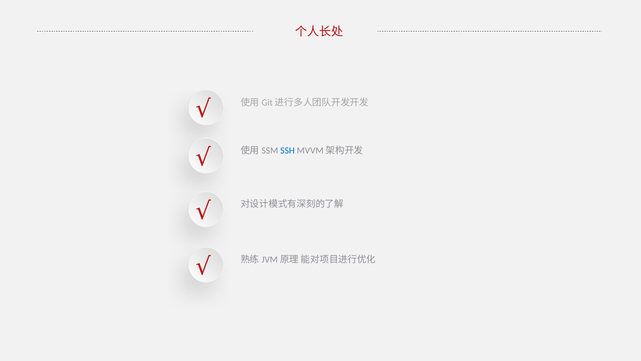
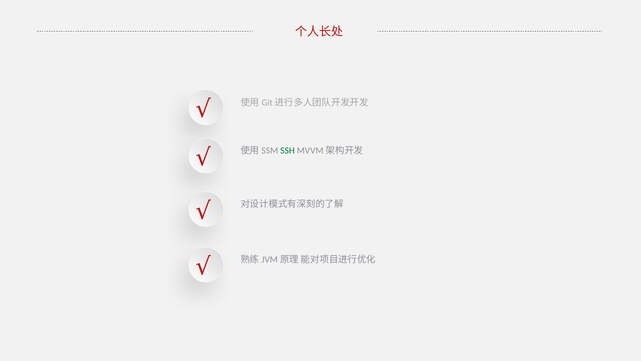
SSH colour: blue -> green (288, 151)
